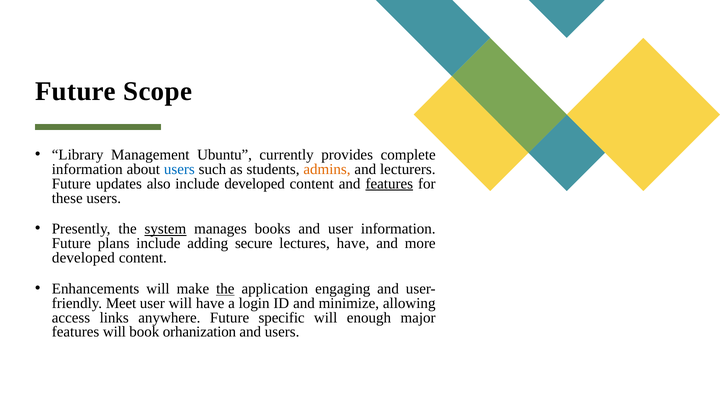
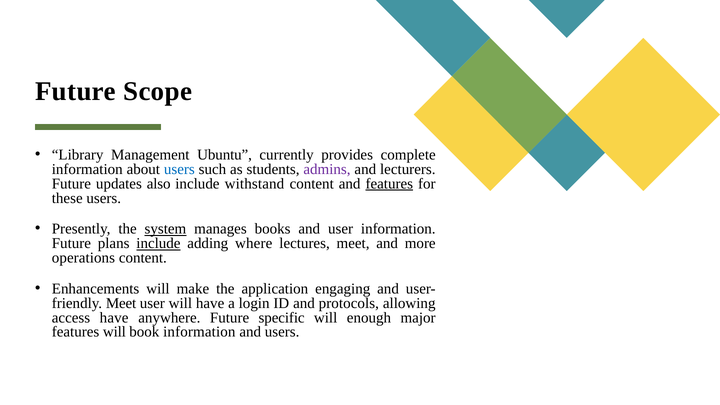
admins colour: orange -> purple (327, 169)
include developed: developed -> withstand (254, 184)
include underline: none -> present (158, 243)
secure: secure -> where (254, 243)
lectures have: have -> meet (353, 243)
developed: developed -> operations (83, 258)
the underline: present -> none (225, 289)
minimize: minimize -> protocols (349, 303)
access links: links -> have (114, 318)
book orhanization: orhanization -> information (199, 332)
